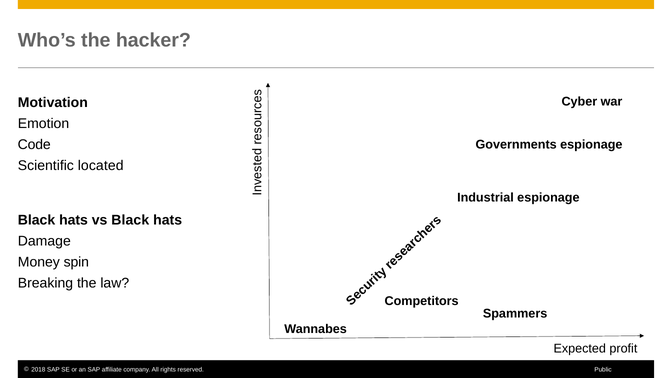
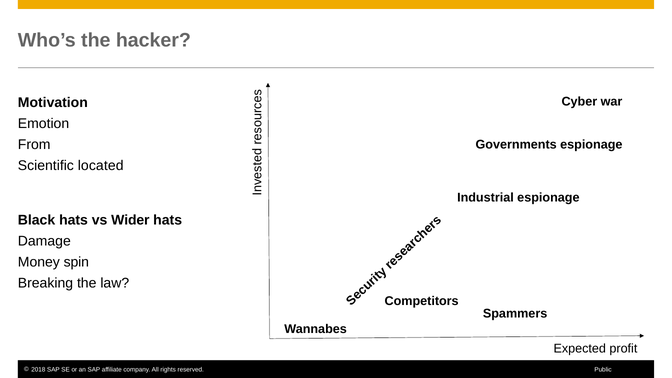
Code: Code -> From (34, 145)
vs Black: Black -> Wider (130, 220)
